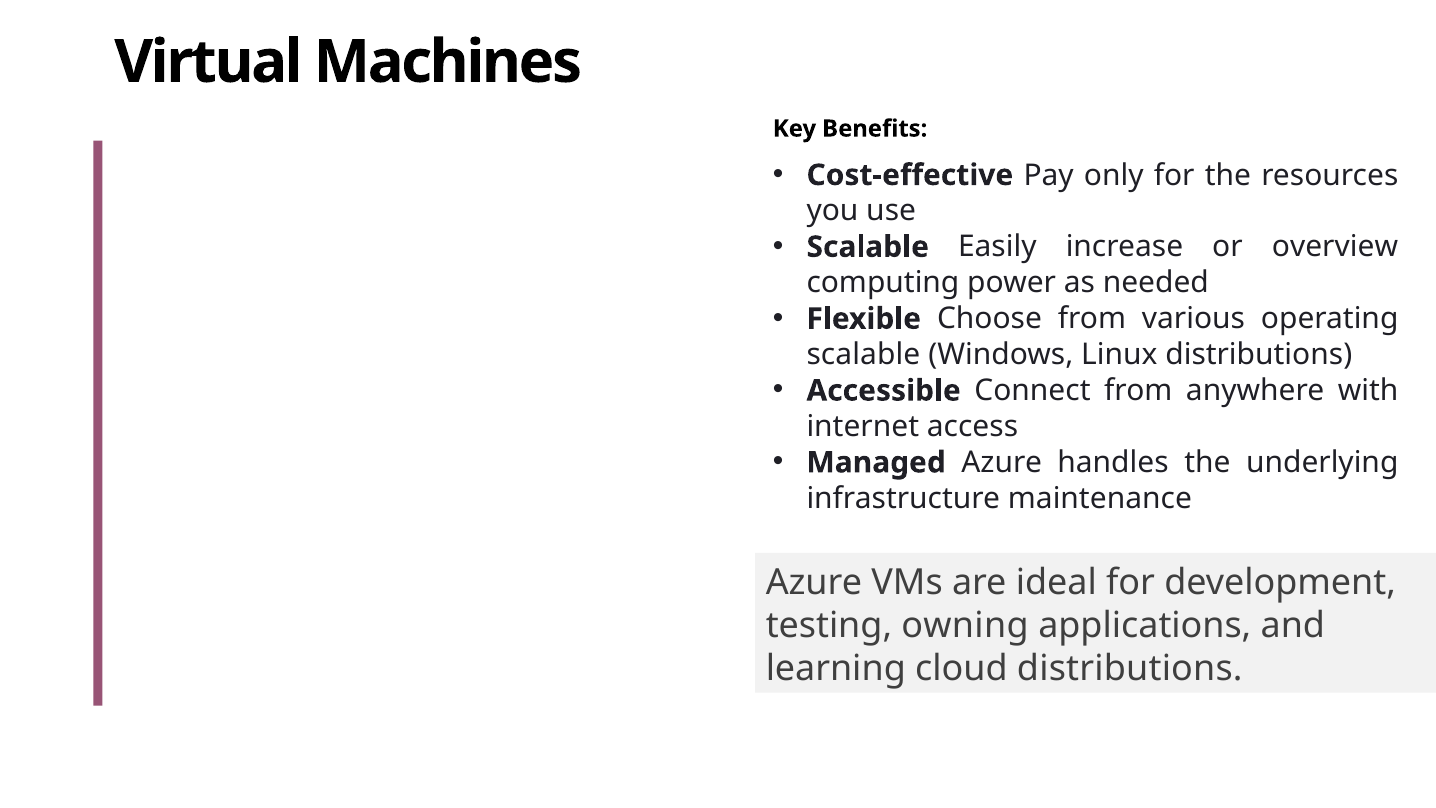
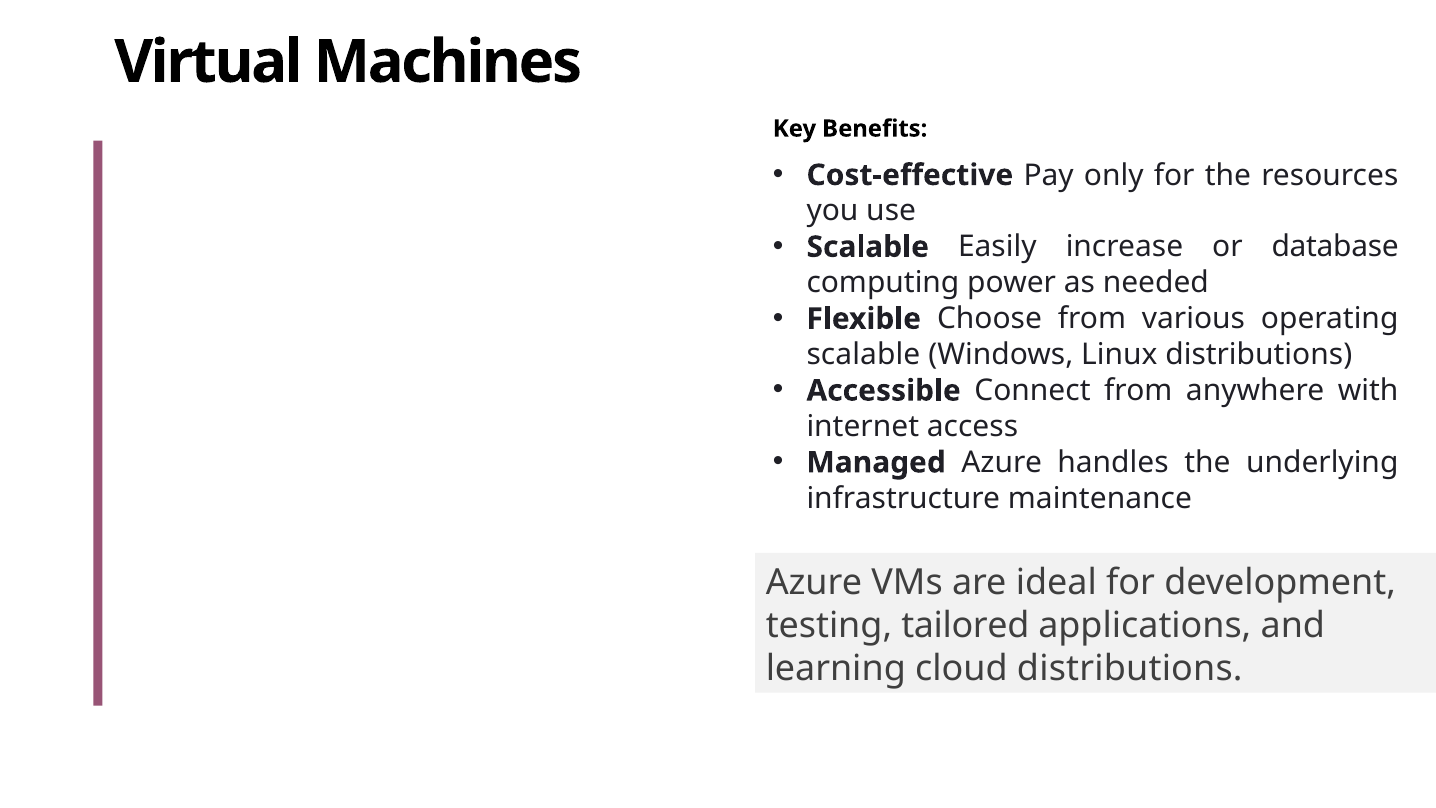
overview: overview -> database (1335, 247)
owning: owning -> tailored (965, 625)
